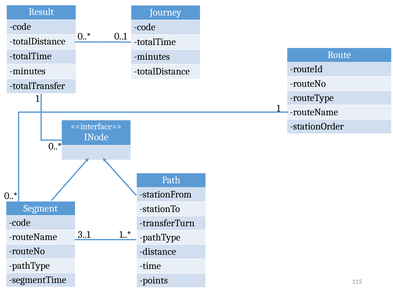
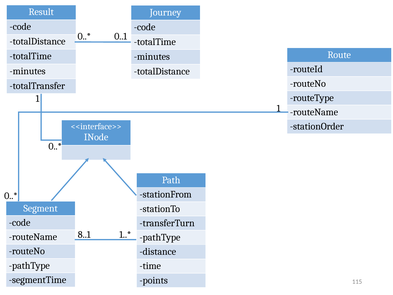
3..1: 3..1 -> 8..1 (84, 234)
